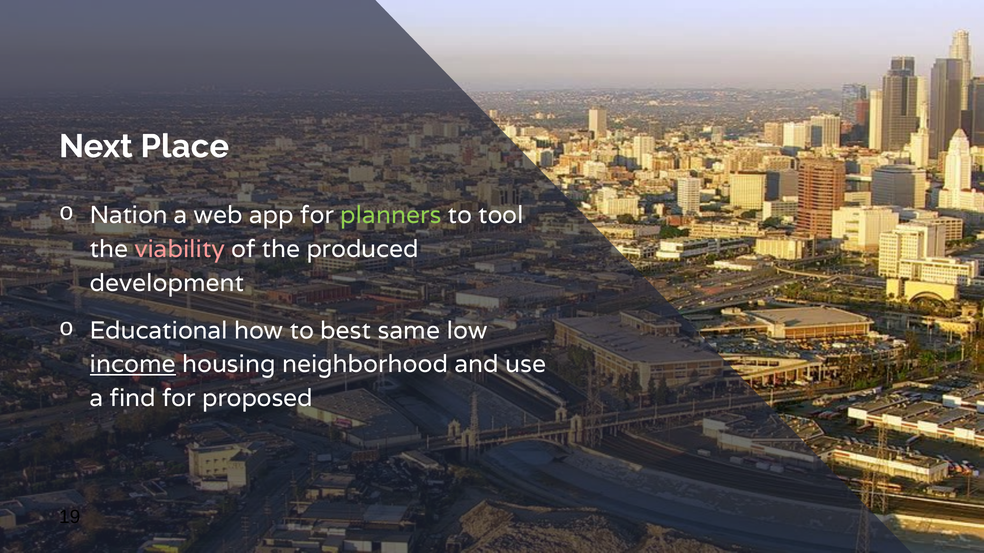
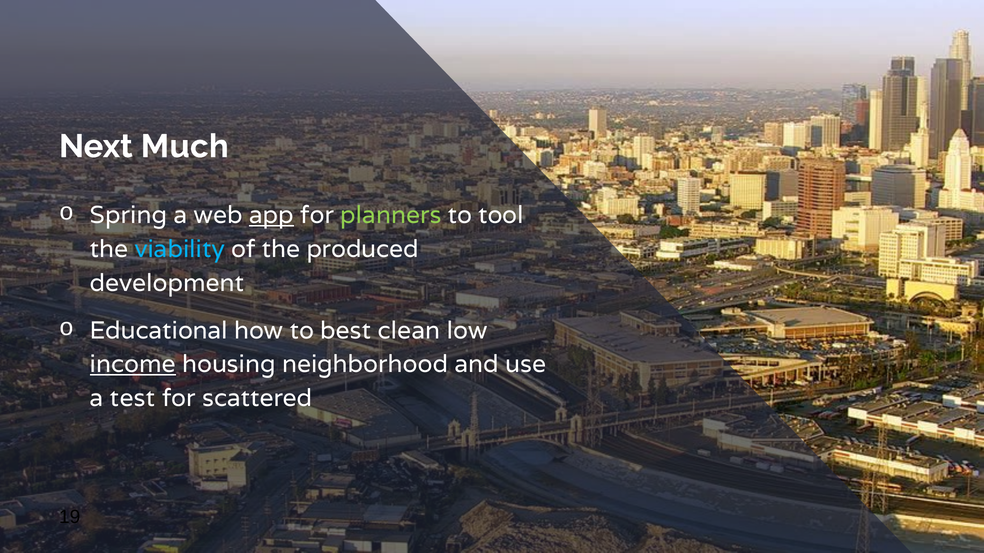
Place: Place -> Much (185, 146)
Nation: Nation -> Spring (129, 215)
app underline: none -> present (271, 215)
viability colour: pink -> light blue (180, 249)
same: same -> clean (409, 331)
find: find -> test (133, 399)
proposed: proposed -> scattered (257, 399)
